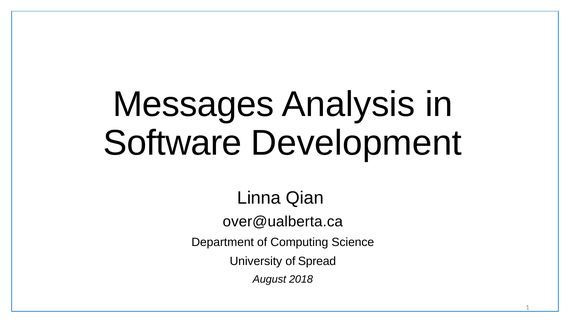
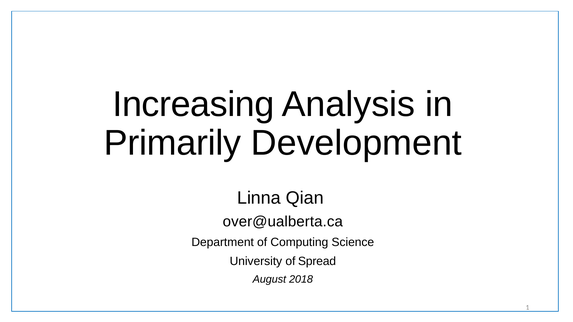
Messages: Messages -> Increasing (193, 105)
Software: Software -> Primarily (172, 143)
